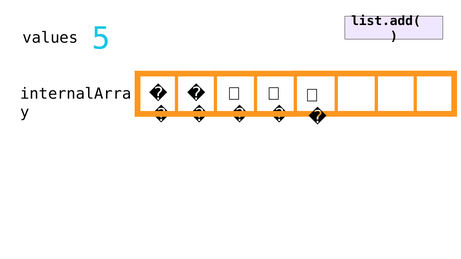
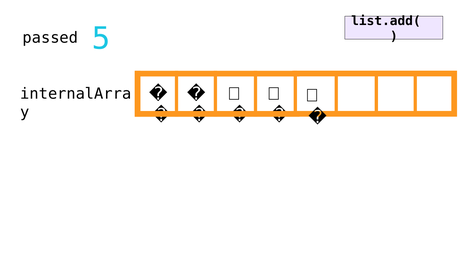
values: values -> passed (50, 38)
